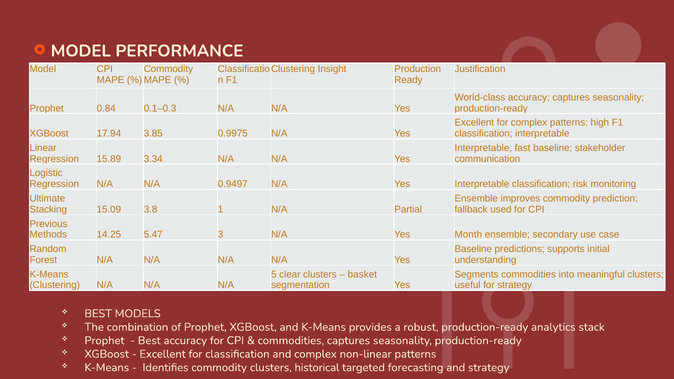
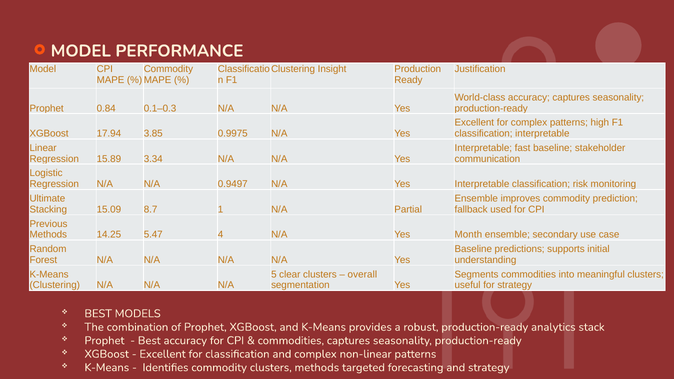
3.8: 3.8 -> 8.7 (151, 209)
3: 3 -> 4 (221, 235)
basket: basket -> overall (362, 274)
clusters historical: historical -> methods (317, 368)
